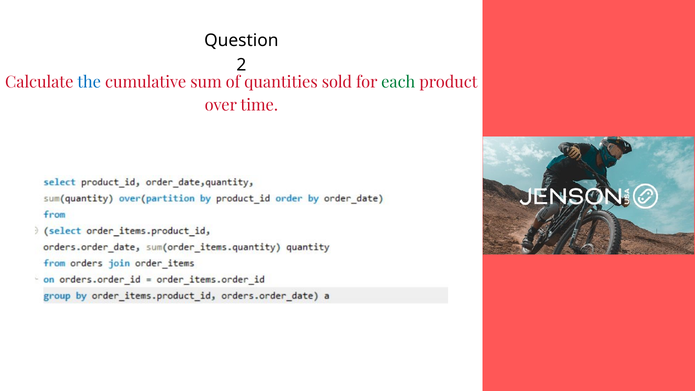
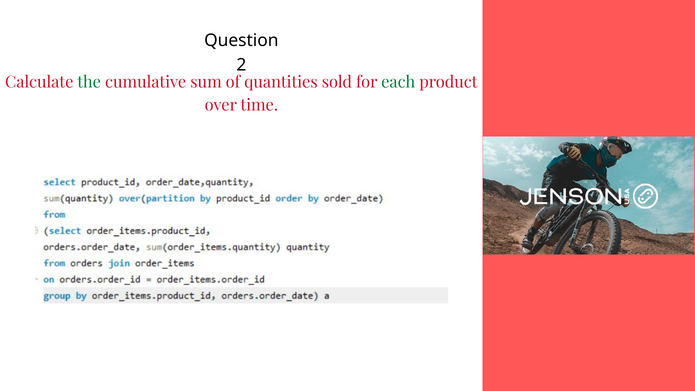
the colour: blue -> green (89, 83)
